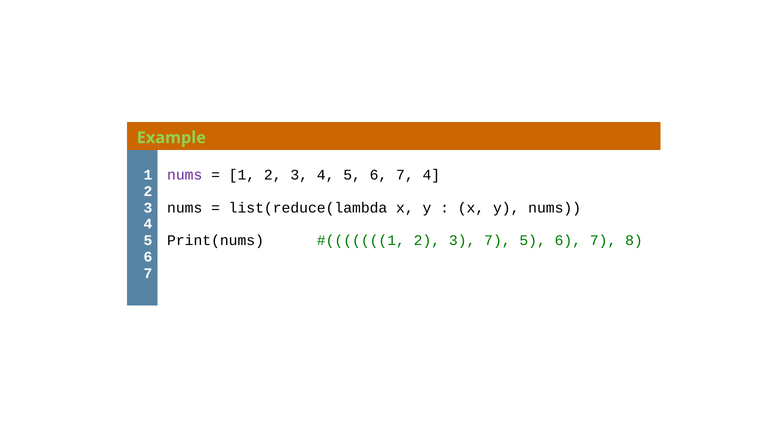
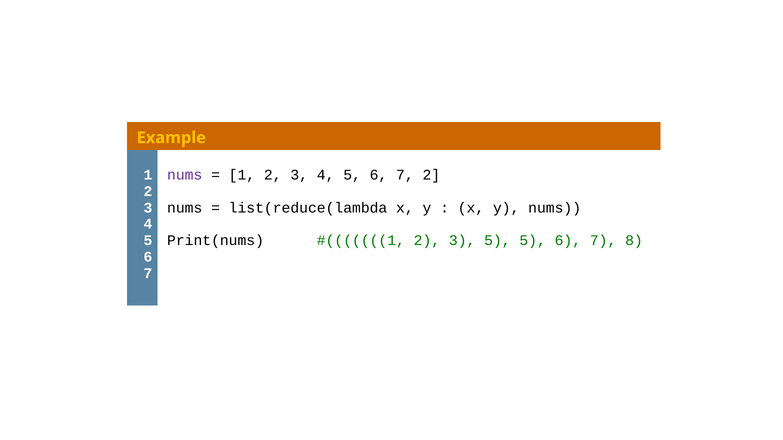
Example colour: light green -> yellow (171, 138)
7 4: 4 -> 2 (431, 175)
3 7: 7 -> 5 (497, 241)
